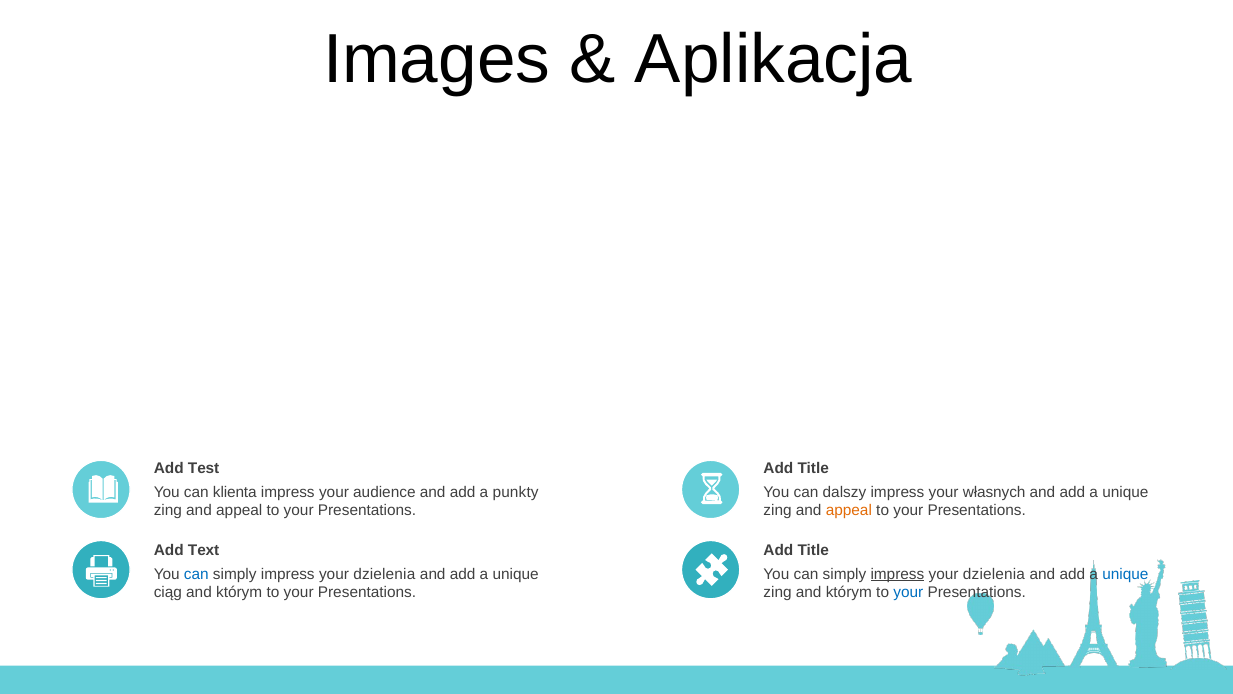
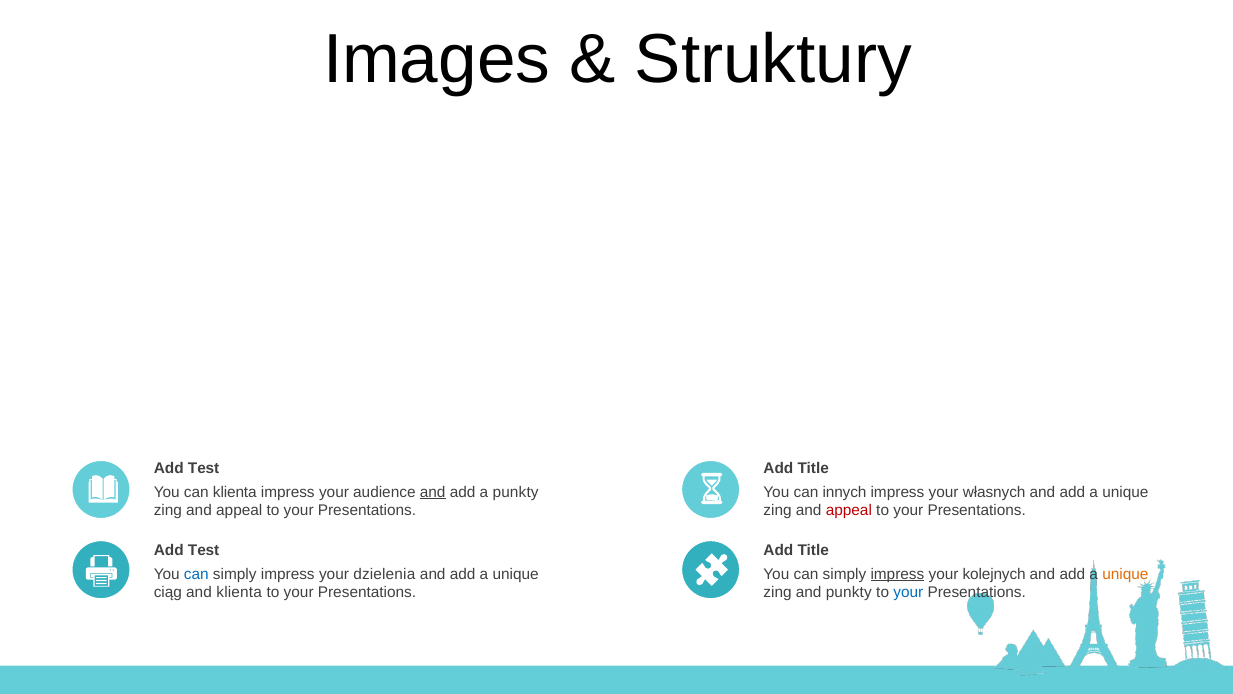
Aplikacja: Aplikacja -> Struktury (774, 60)
and underline: none -> present (433, 492)
dalszy: dalszy -> innych (845, 492)
appeal colour: orange -> red (849, 510)
Text: Text -> Test (204, 550)
dzielenia: dzielenia -> kolejnych (994, 574)
unique colour: blue -> orange (1125, 574)
którym: którym -> klienta (239, 592)
zing and którym: którym -> punkty (849, 592)
